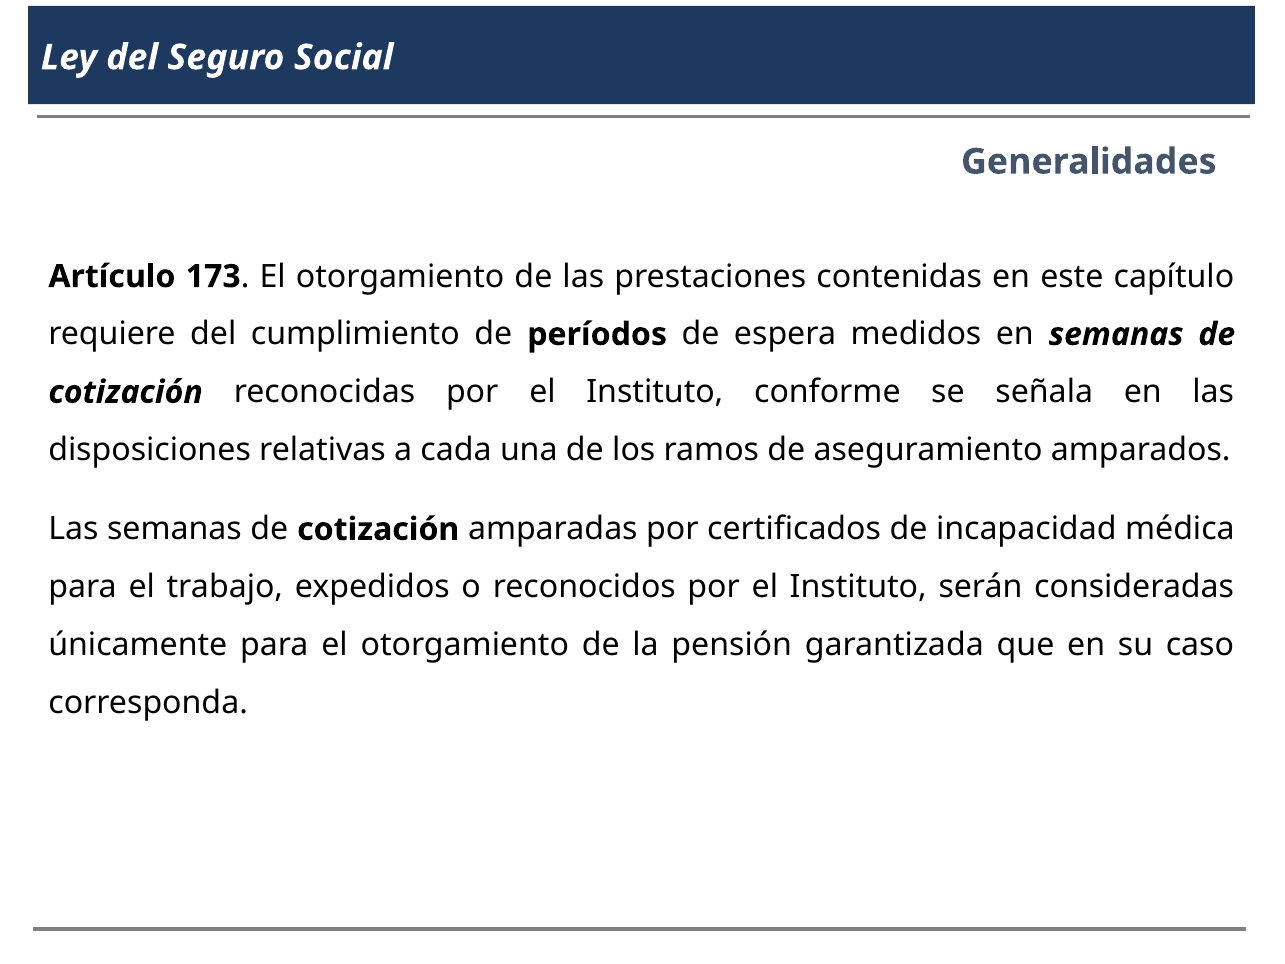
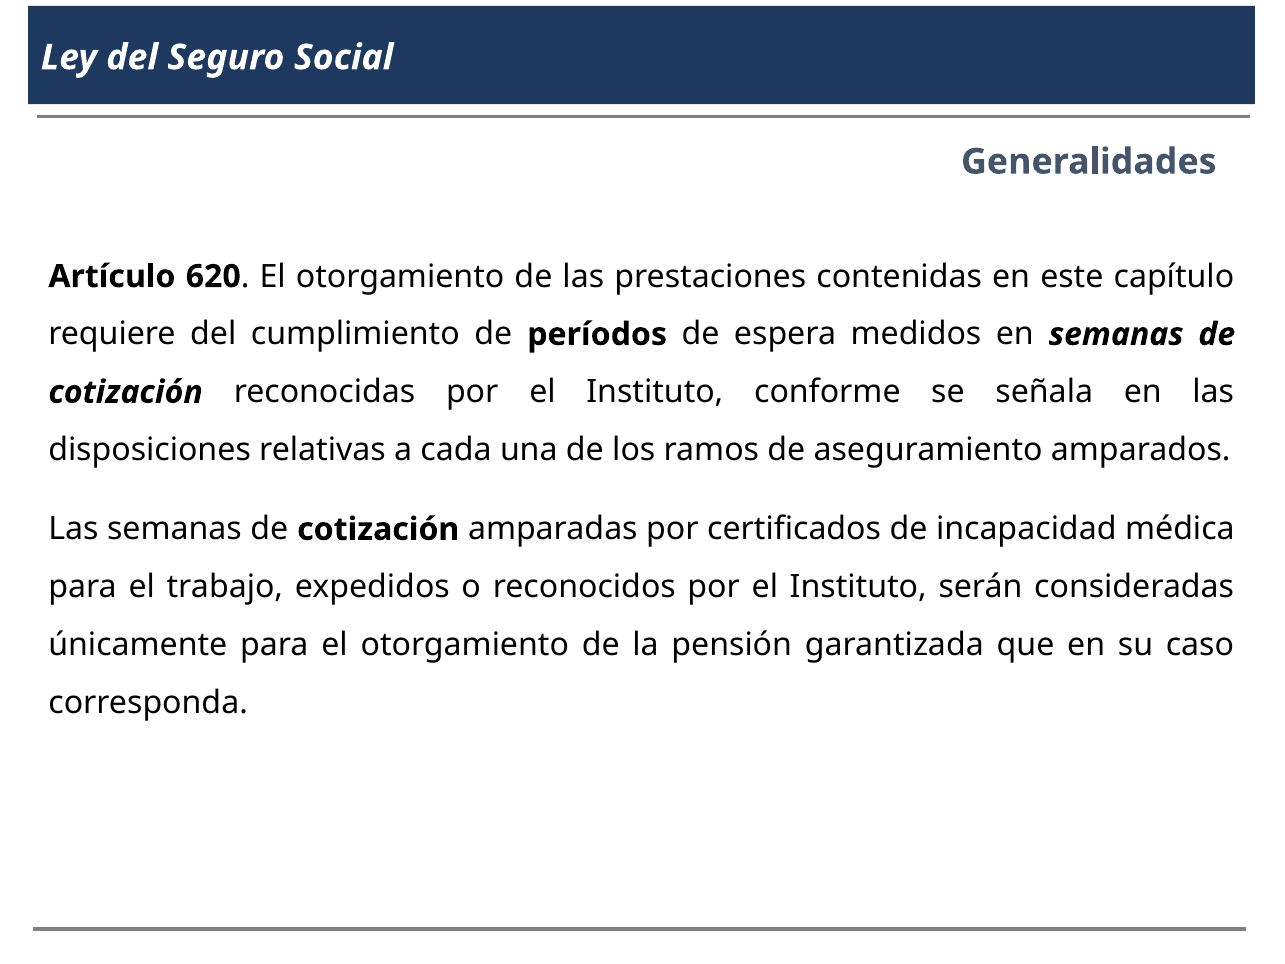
173: 173 -> 620 (213, 276)
